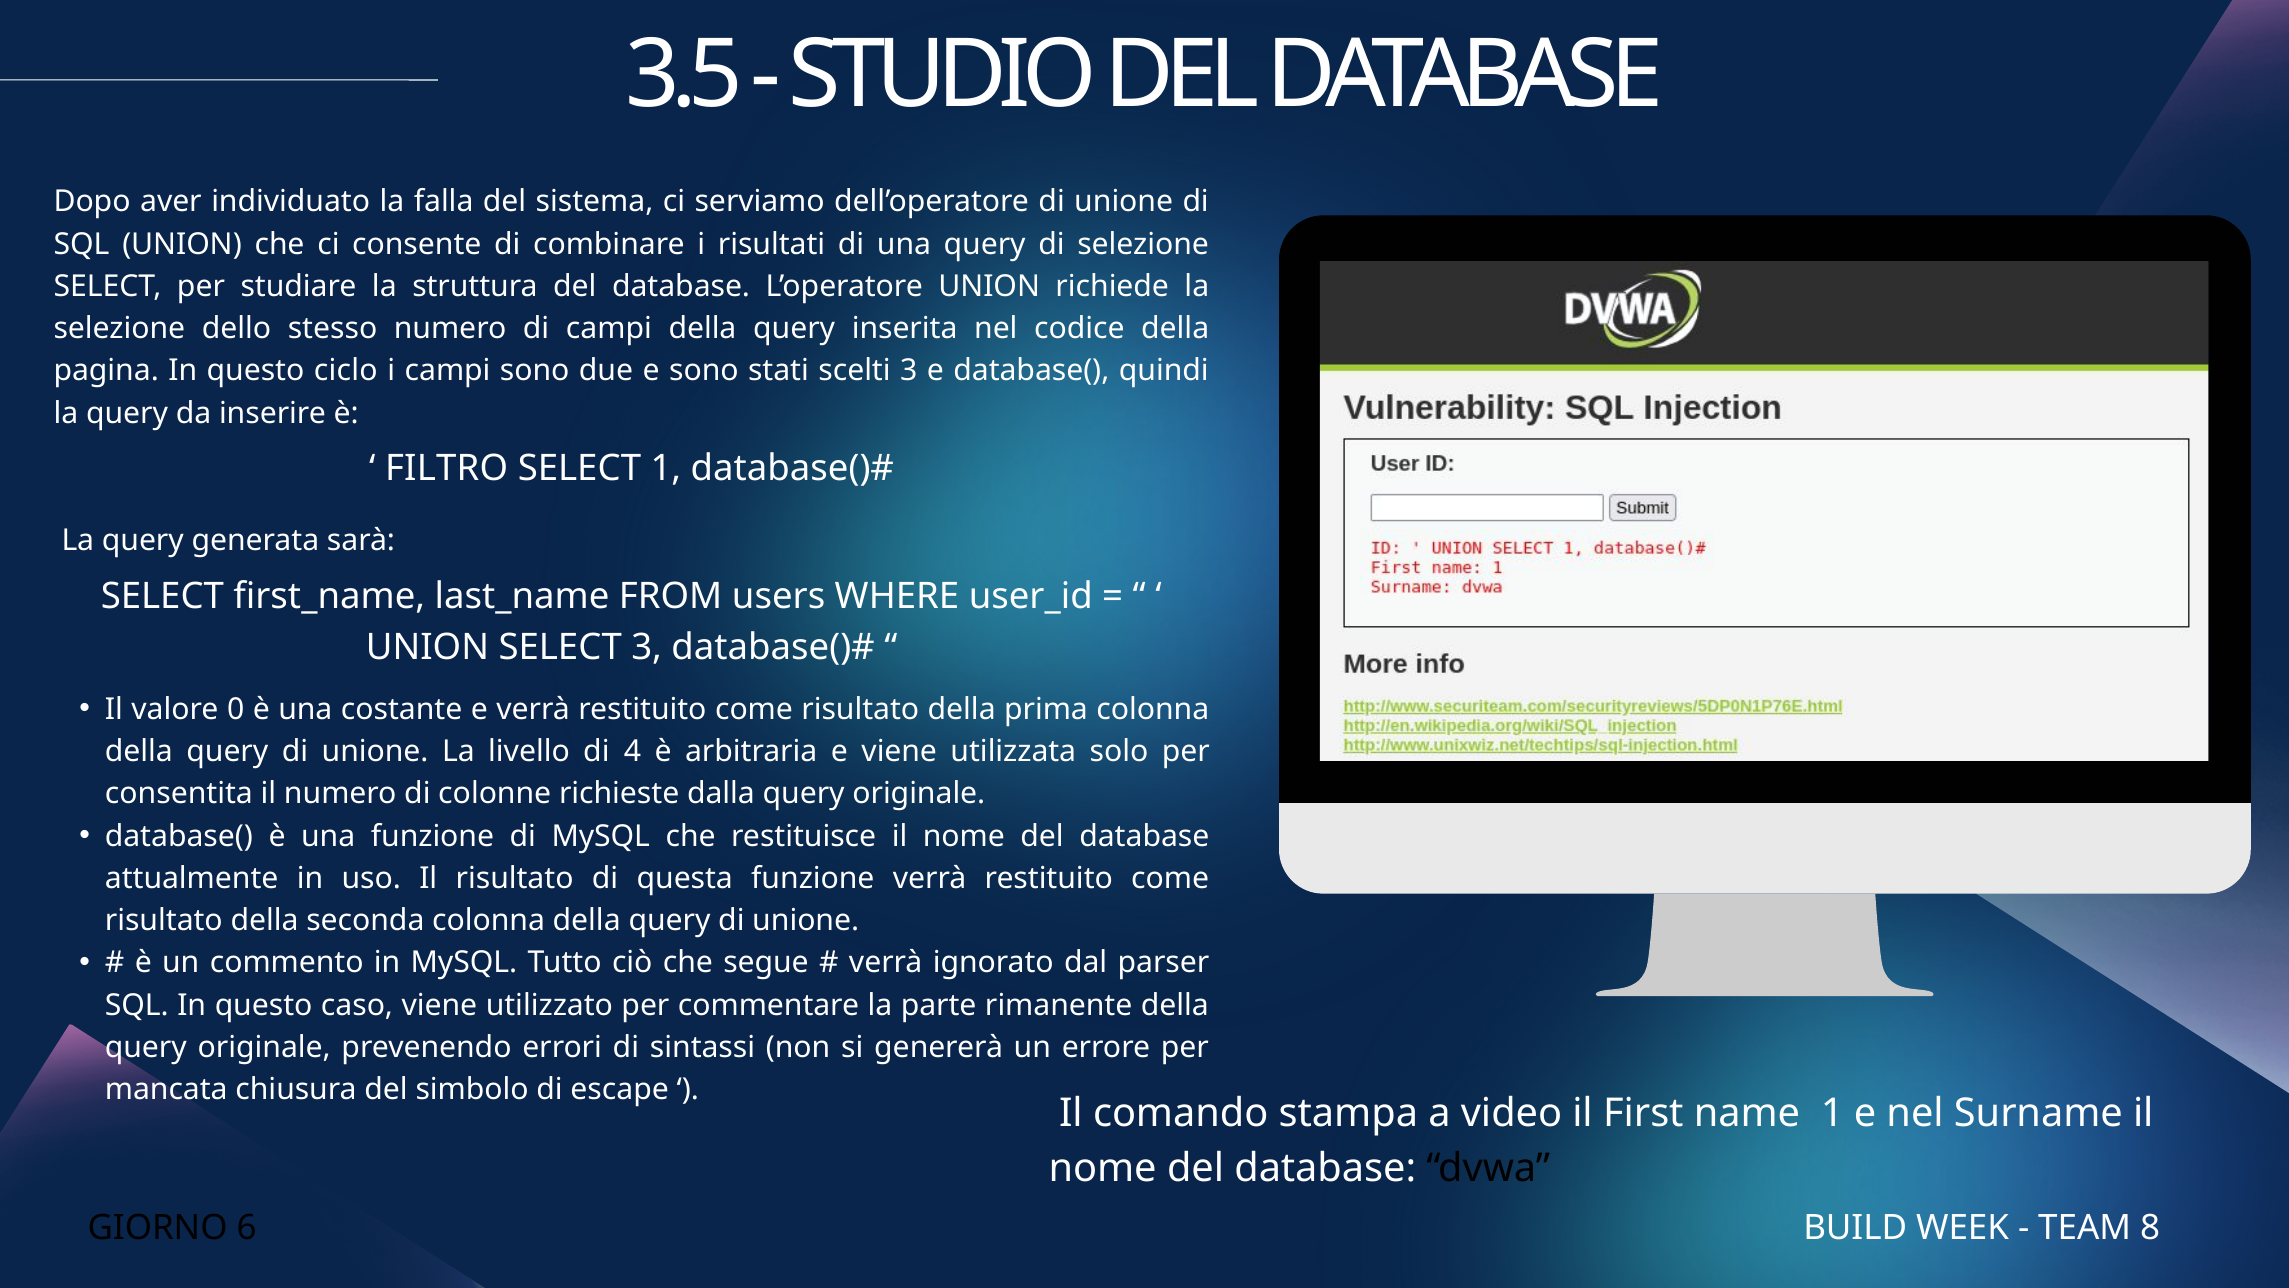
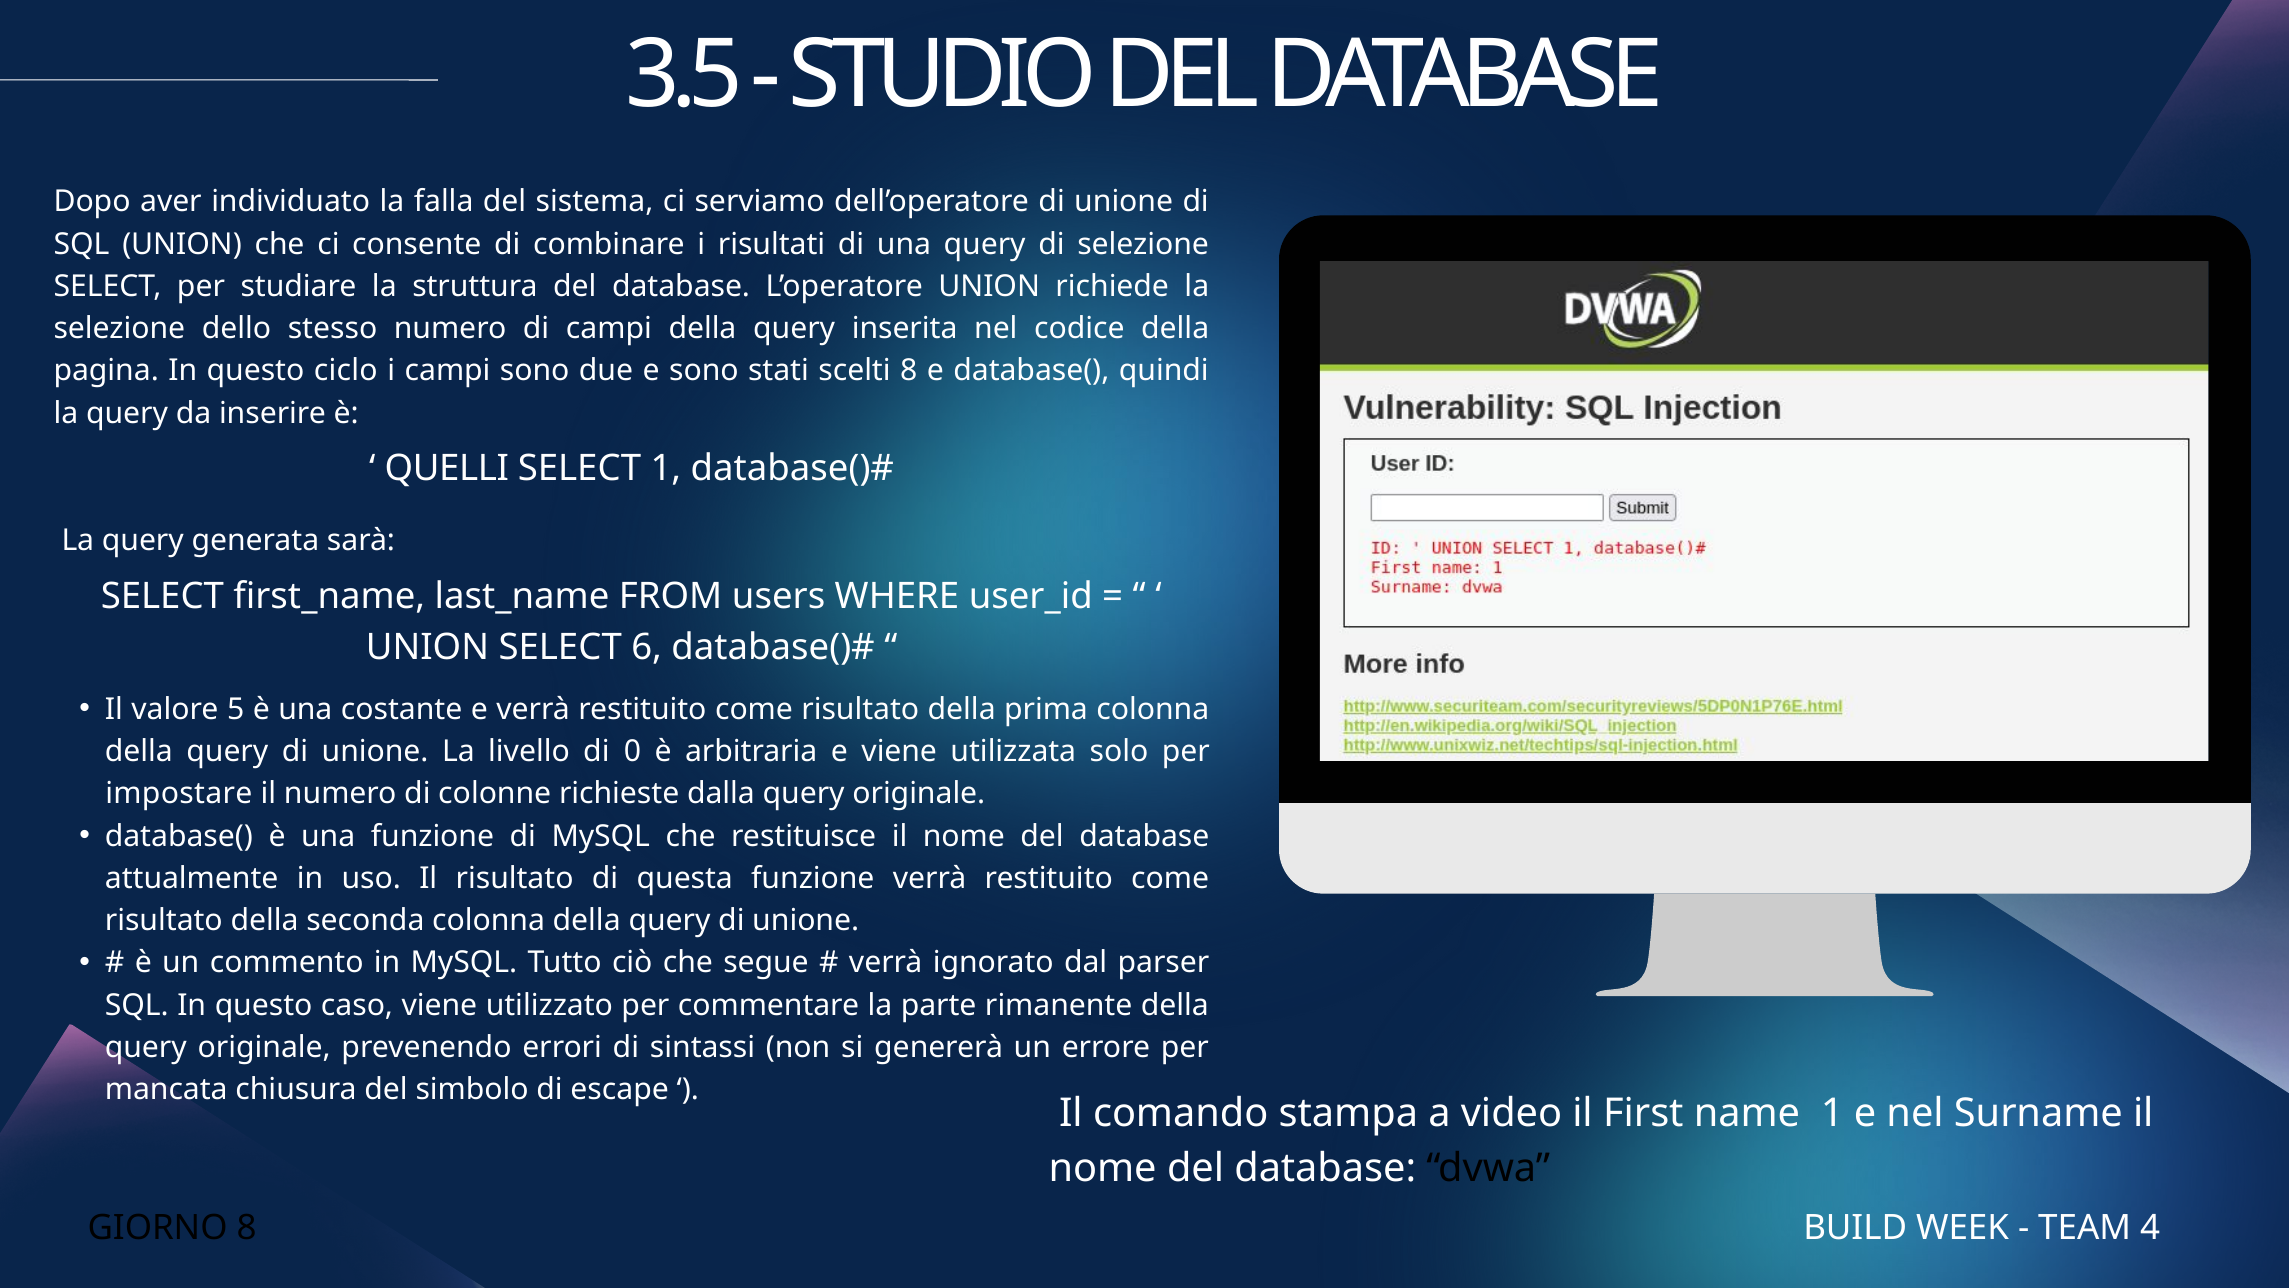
scelti 3: 3 -> 8 (909, 371)
FILTRO: FILTRO -> QUELLI (447, 469)
SELECT 3: 3 -> 6 (647, 647)
0: 0 -> 5 (236, 709)
4: 4 -> 0 (632, 751)
consentita: consentita -> impostare (179, 794)
GIORNO 6: 6 -> 8 (247, 1228)
8: 8 -> 4 (2150, 1228)
